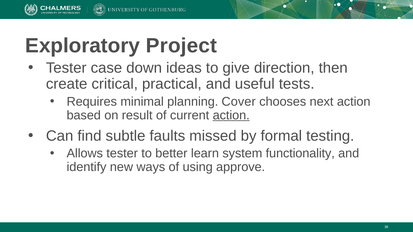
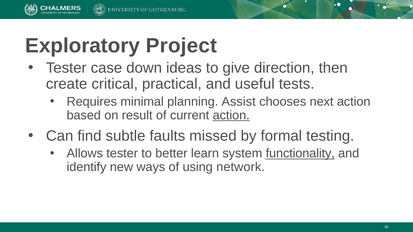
Cover: Cover -> Assist (239, 102)
functionality underline: none -> present (300, 154)
approve: approve -> network (241, 167)
